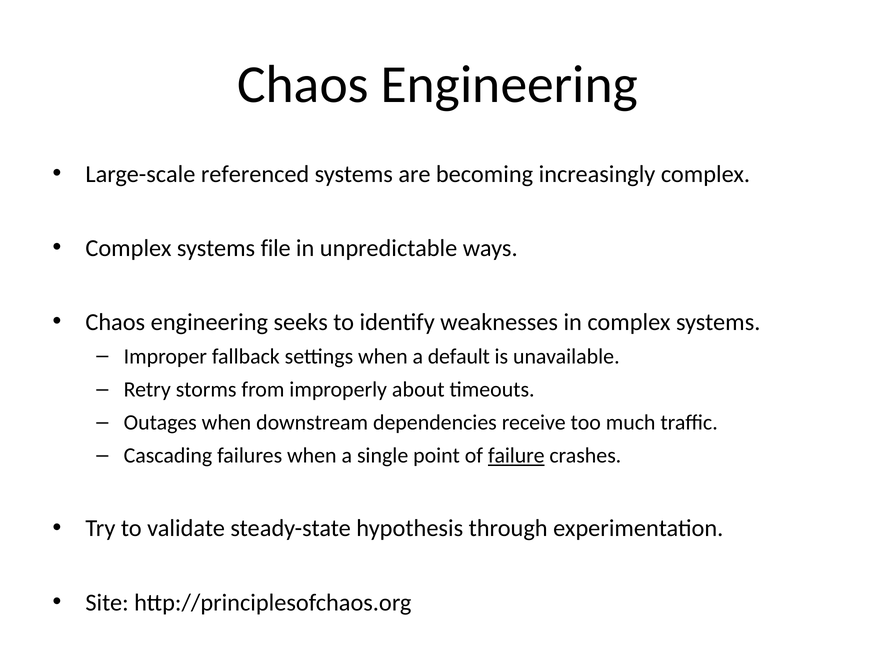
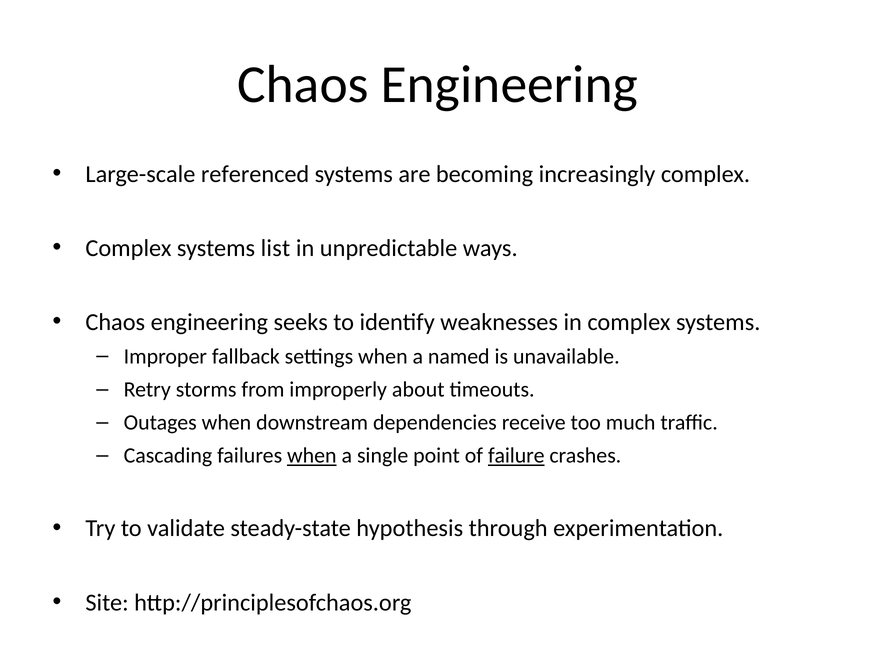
file: file -> list (275, 248)
default: default -> named (459, 356)
when underline: none -> present (312, 456)
